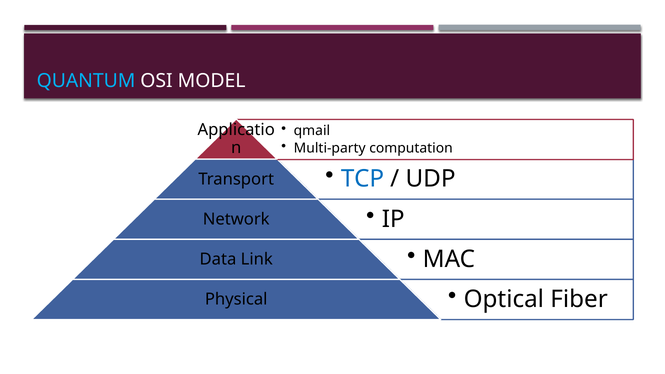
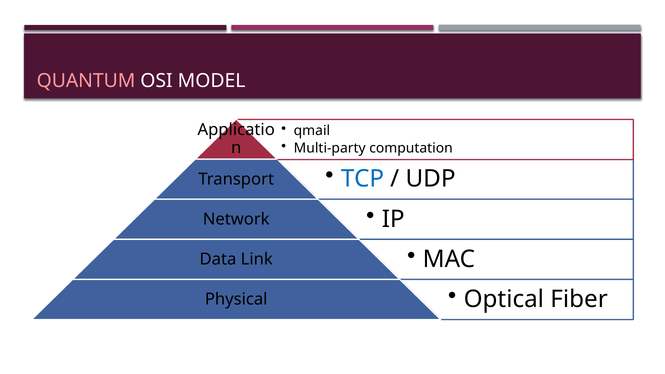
QUANTUM colour: light blue -> pink (86, 81)
